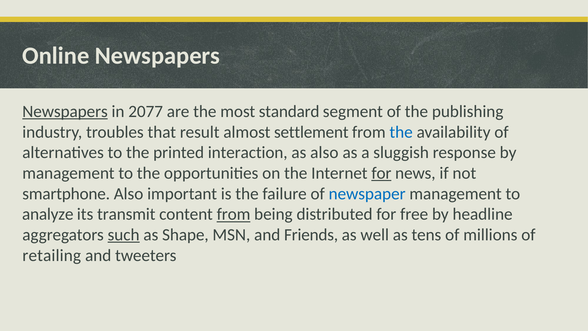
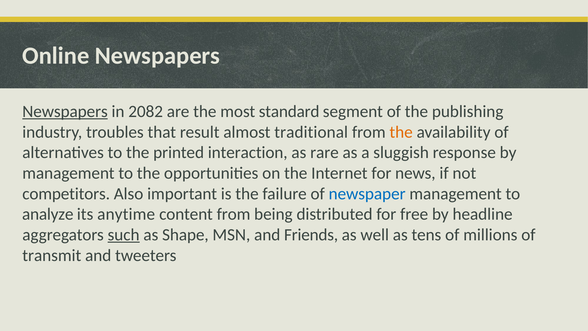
2077: 2077 -> 2082 (146, 111)
settlement: settlement -> traditional (311, 132)
the colour: blue -> orange (401, 132)
as also: also -> rare (324, 153)
for underline: present -> none (381, 173)
smartphone: smartphone -> competitors (66, 194)
transmit: transmit -> anytime (126, 214)
from underline: present -> none (234, 214)
retailing: retailing -> transmit (52, 255)
